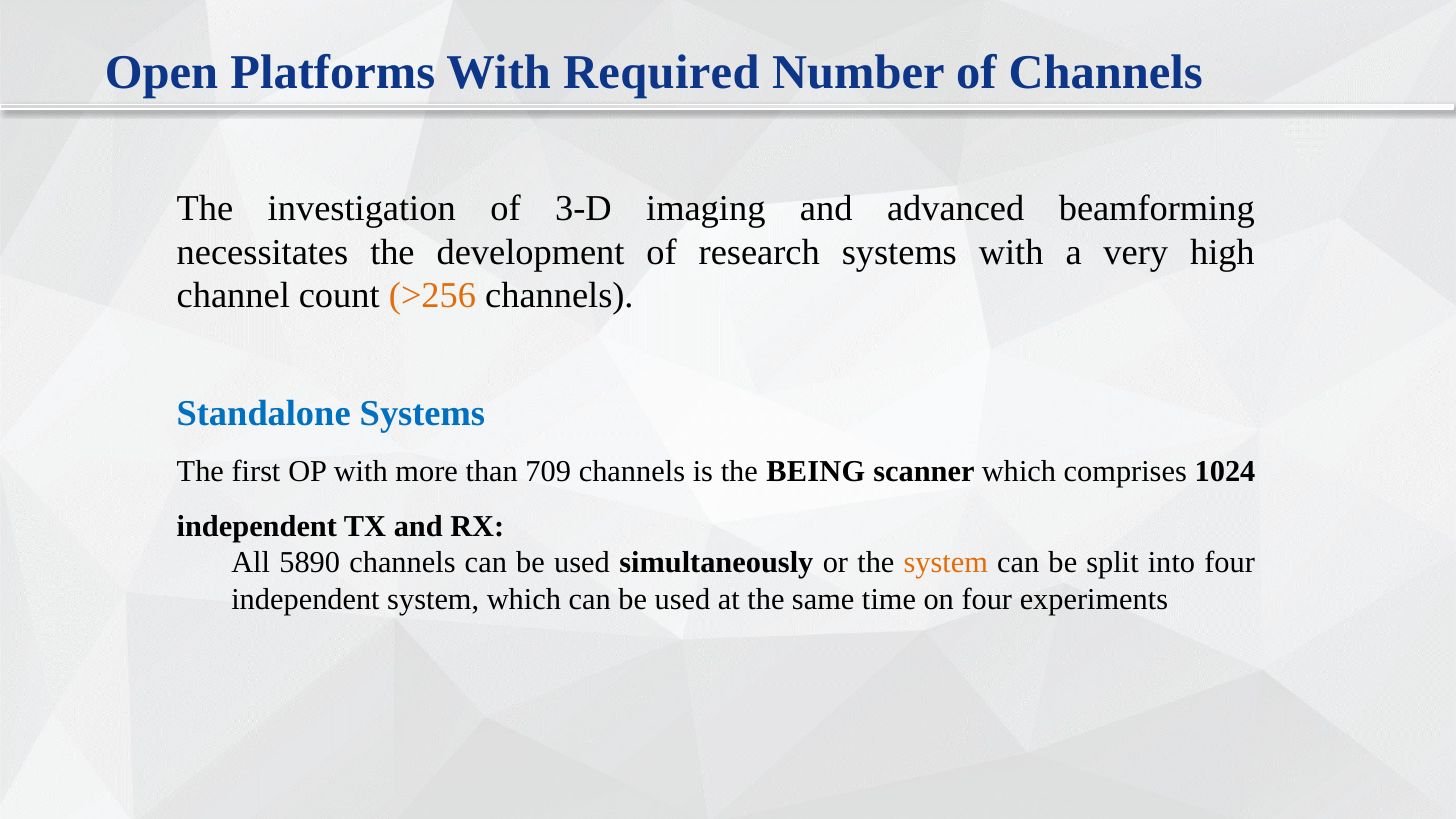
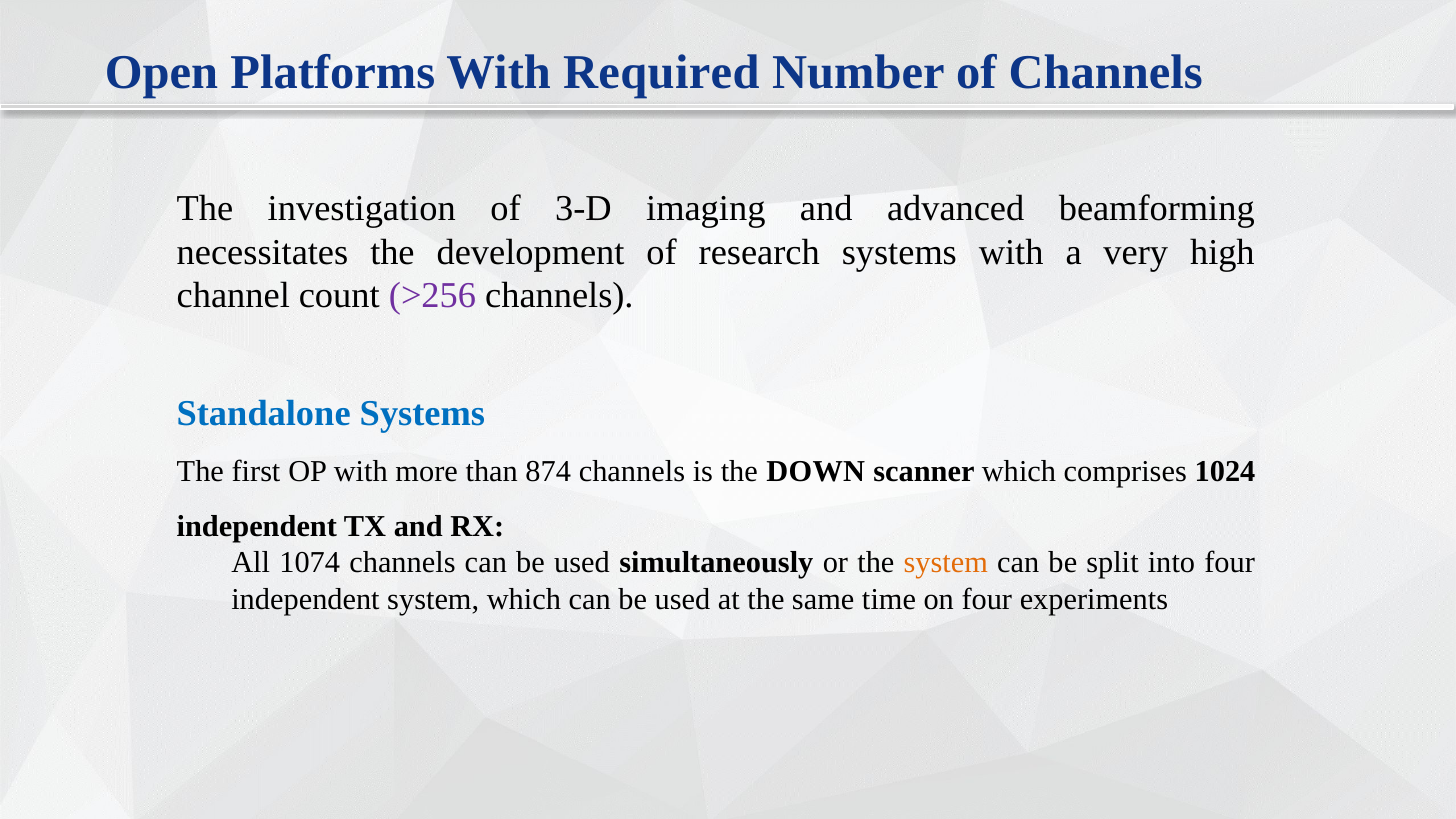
>256 colour: orange -> purple (432, 296)
709: 709 -> 874 (548, 472)
BEING: BEING -> DOWN (816, 472)
5890: 5890 -> 1074 (310, 563)
